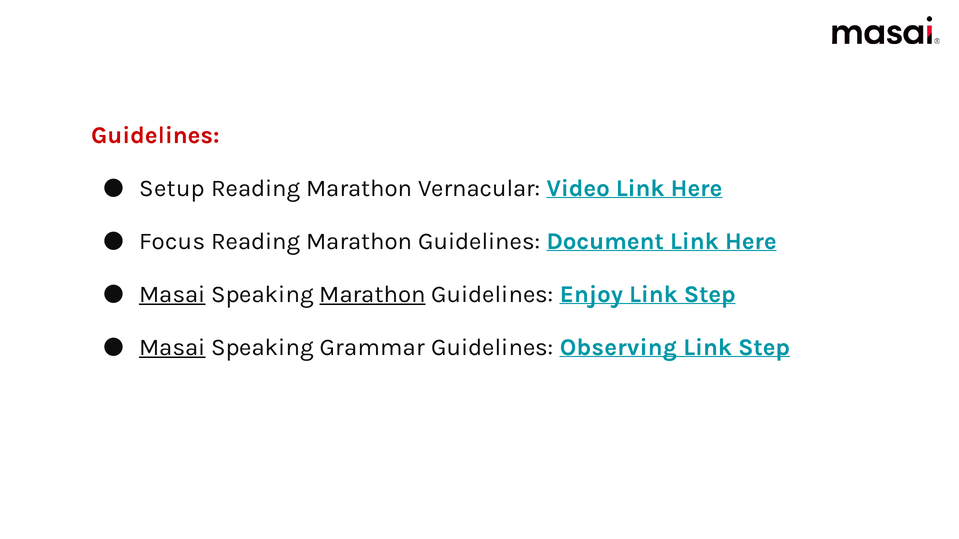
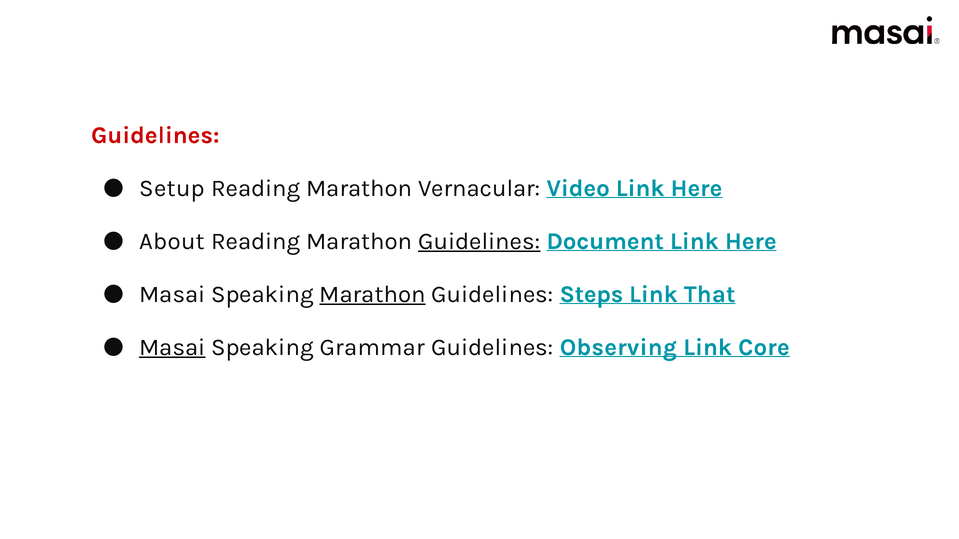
Focus: Focus -> About (172, 241)
Guidelines underline: none -> present (479, 241)
Masai underline: present -> none (172, 294)
Enjoy: Enjoy -> Steps (591, 294)
Step: Step -> That (710, 294)
Step: Step -> Core (764, 347)
